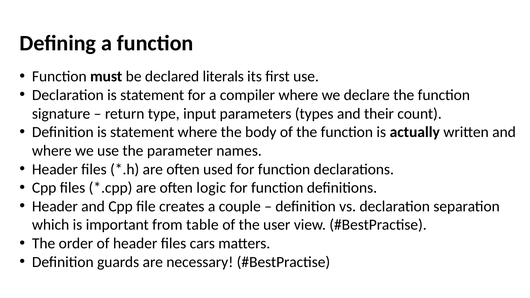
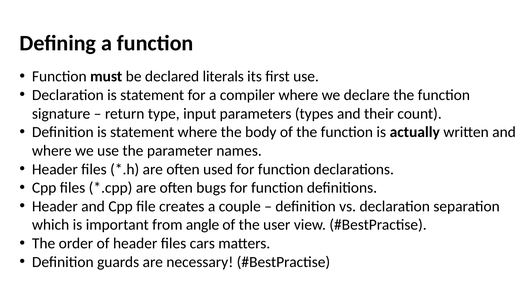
logic: logic -> bugs (211, 188)
table: table -> angle (203, 225)
